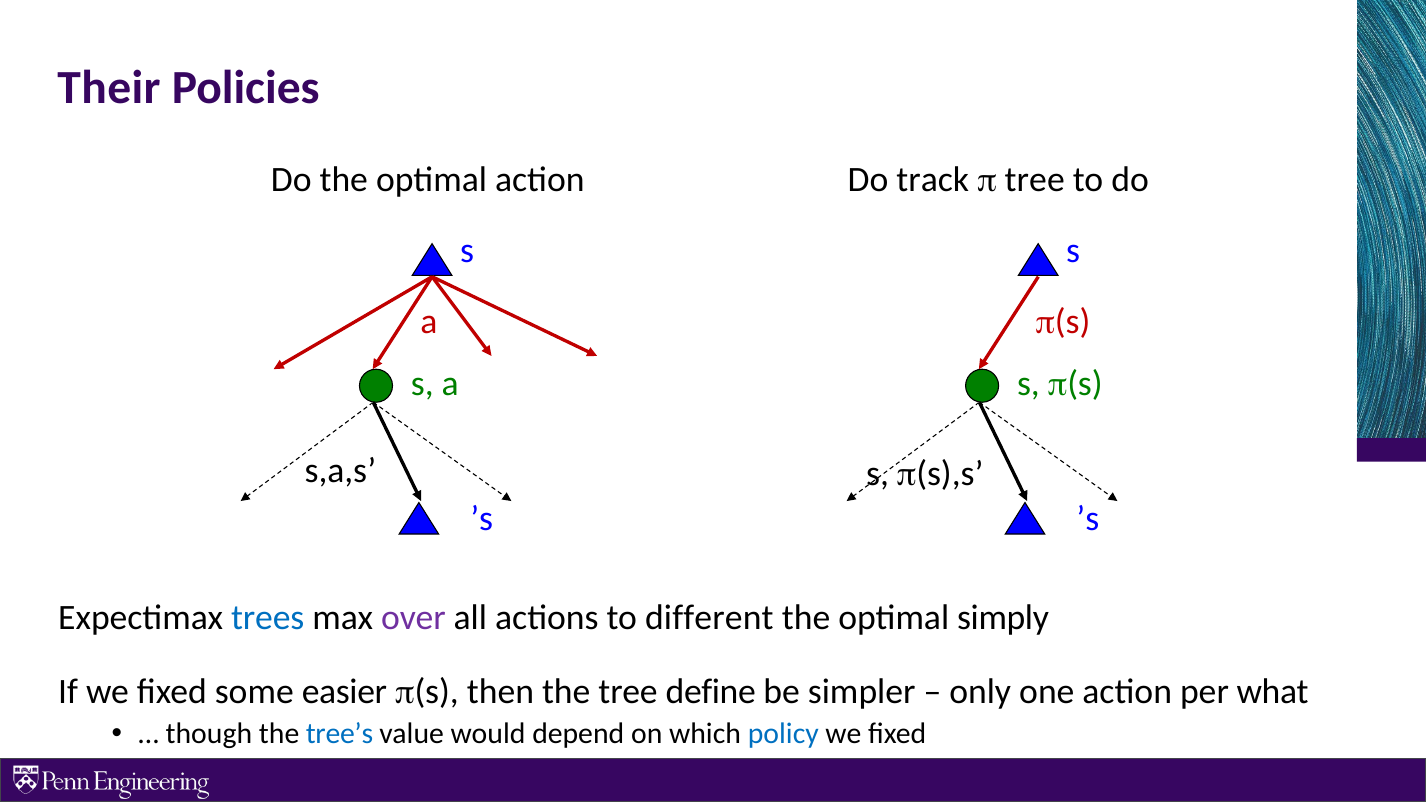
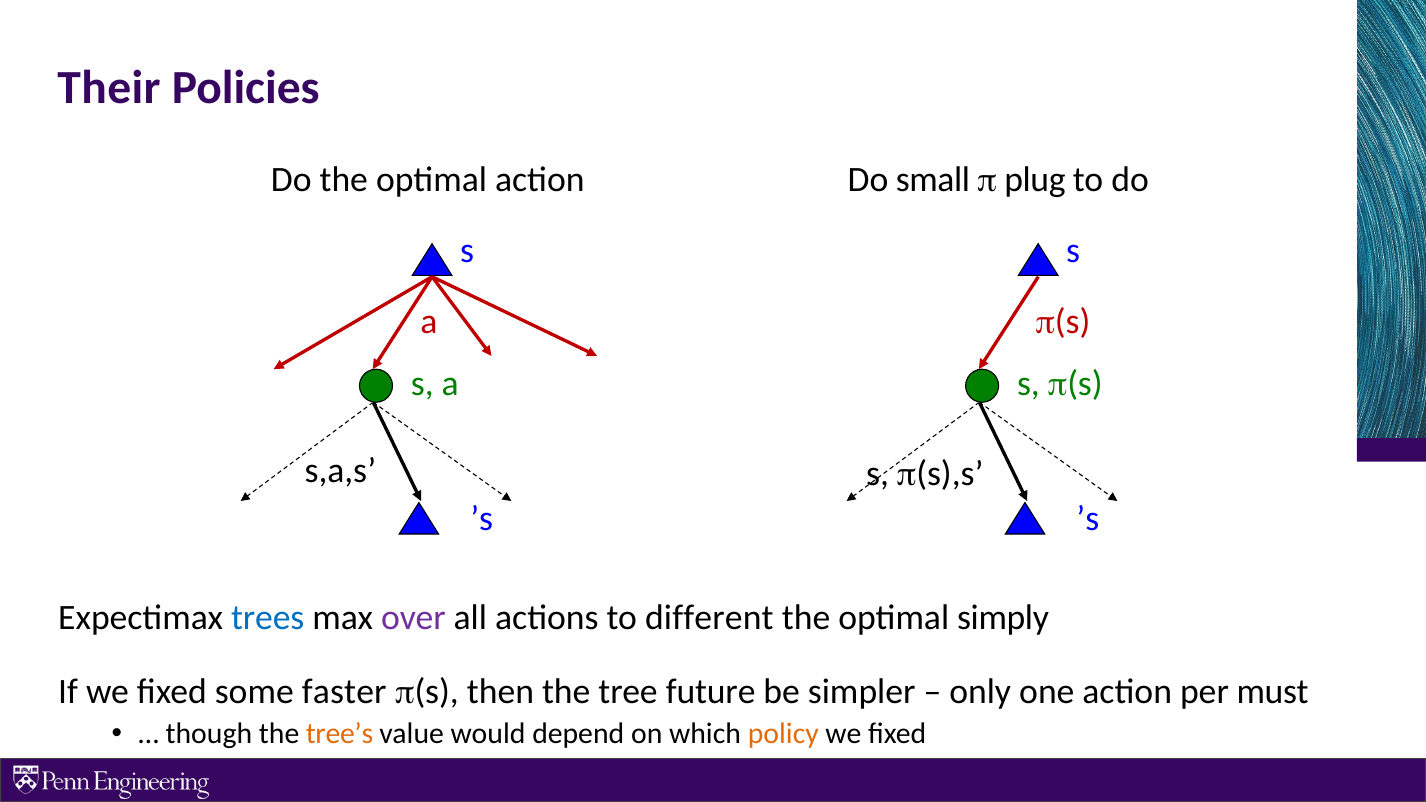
track: track -> small (933, 180)
tree: tree -> plug (1035, 180)
easier: easier -> faster (344, 692)
define: define -> future (711, 692)
what: what -> must (1273, 692)
tree’s colour: blue -> orange (340, 734)
policy colour: blue -> orange (783, 734)
